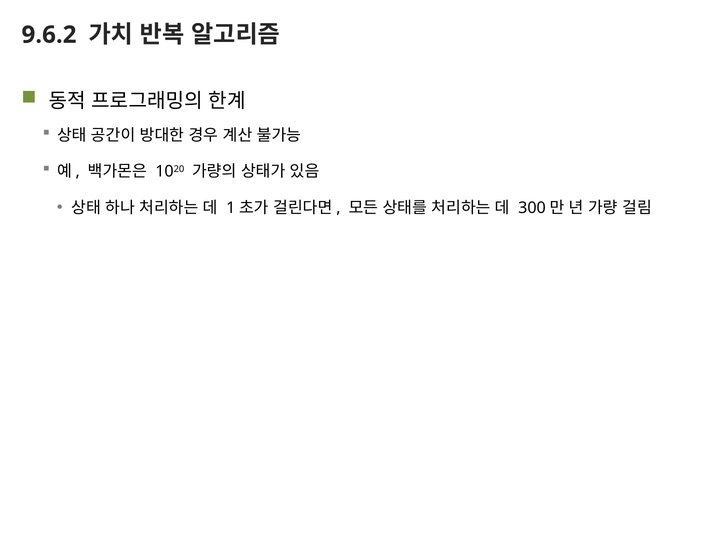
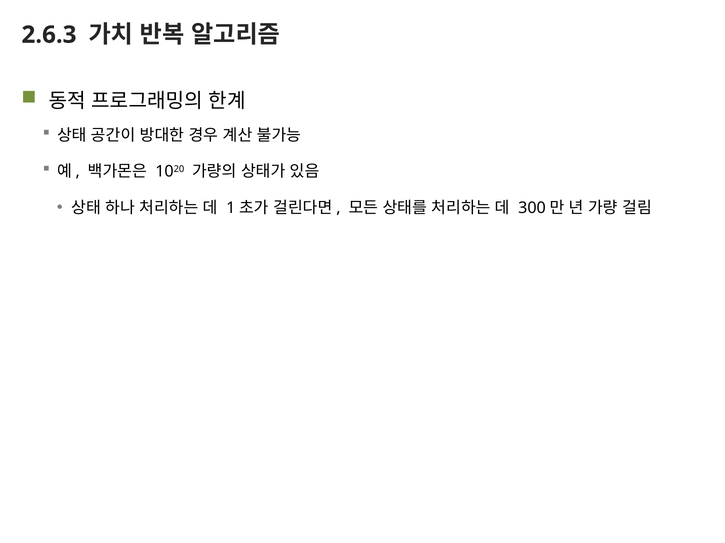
9.6.2: 9.6.2 -> 2.6.3 (49, 35)
